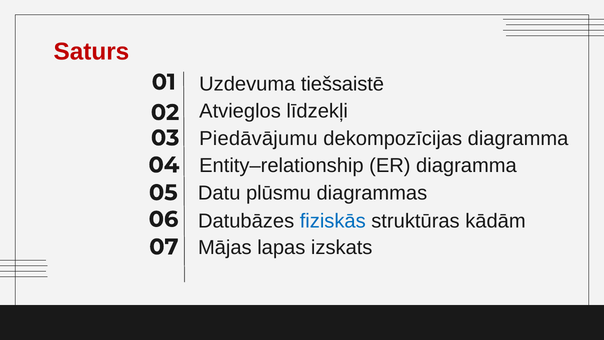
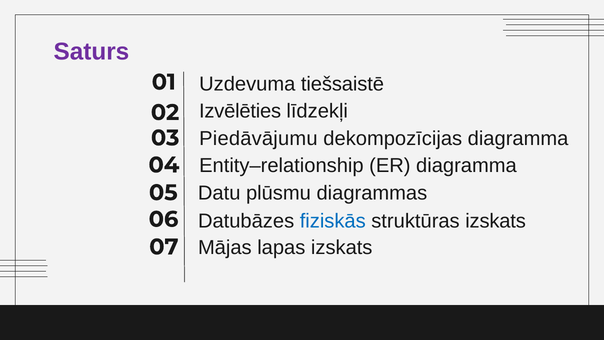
Saturs colour: red -> purple (91, 52)
Atvieglos: Atvieglos -> Izvēlēties (240, 111)
struktūras kādām: kādām -> izskats (496, 221)
